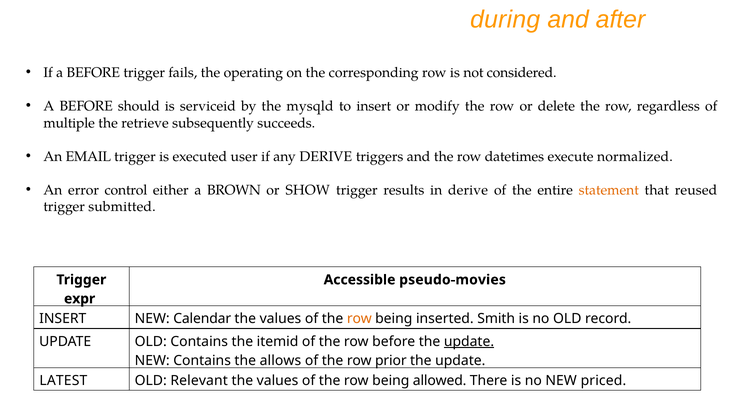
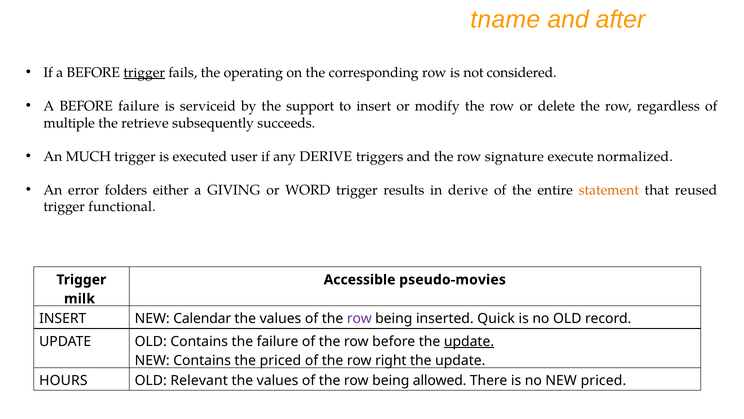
during: during -> tname (505, 19)
trigger underline: none -> present (144, 73)
BEFORE should: should -> failure (139, 106)
mysqld: mysqld -> support (310, 106)
EMAIL: EMAIL -> MUCH (88, 156)
datetimes: datetimes -> signature (514, 156)
control: control -> folders (126, 190)
BROWN: BROWN -> GIVING (234, 190)
SHOW: SHOW -> WORD (308, 190)
submitted: submitted -> functional (122, 206)
expr: expr -> milk (79, 298)
row colour: orange -> purple (359, 319)
Smith: Smith -> Quick (496, 319)
the itemid: itemid -> failure (278, 341)
the allows: allows -> priced (280, 360)
prior: prior -> right (391, 360)
LATEST: LATEST -> HOURS (63, 380)
